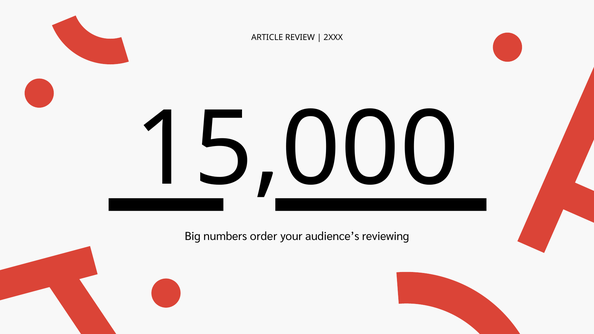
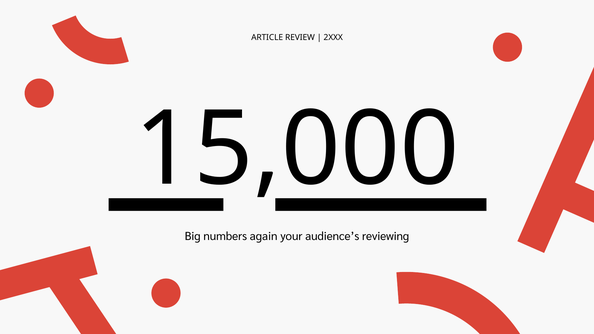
order: order -> again (264, 236)
